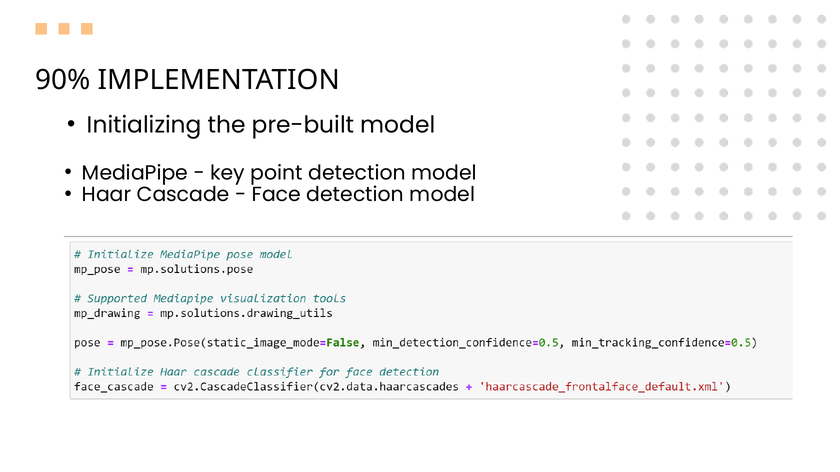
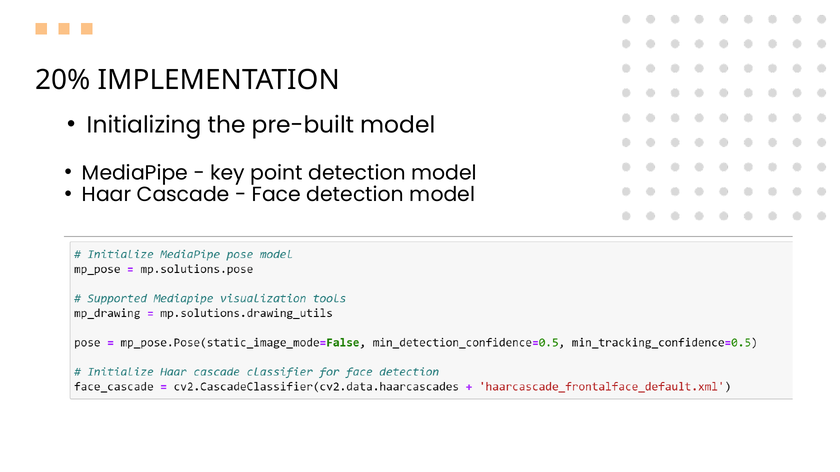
90%: 90% -> 20% (63, 80)
